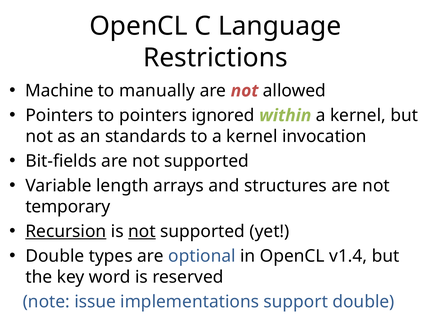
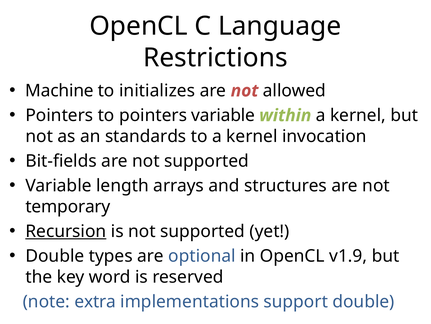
manually: manually -> initializes (157, 91)
pointers ignored: ignored -> variable (223, 115)
not underline: present -> none (142, 231)
v1.4: v1.4 -> v1.9 (348, 256)
issue: issue -> extra (95, 301)
